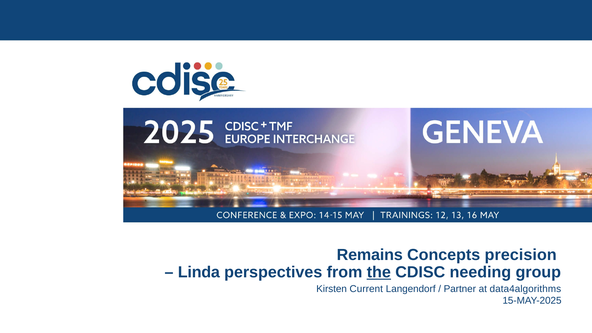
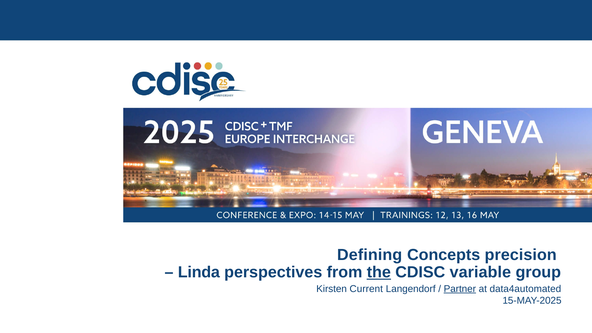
Remains: Remains -> Defining (370, 255)
needing: needing -> variable (480, 272)
Partner underline: none -> present (460, 289)
data4algorithms: data4algorithms -> data4automated (525, 289)
